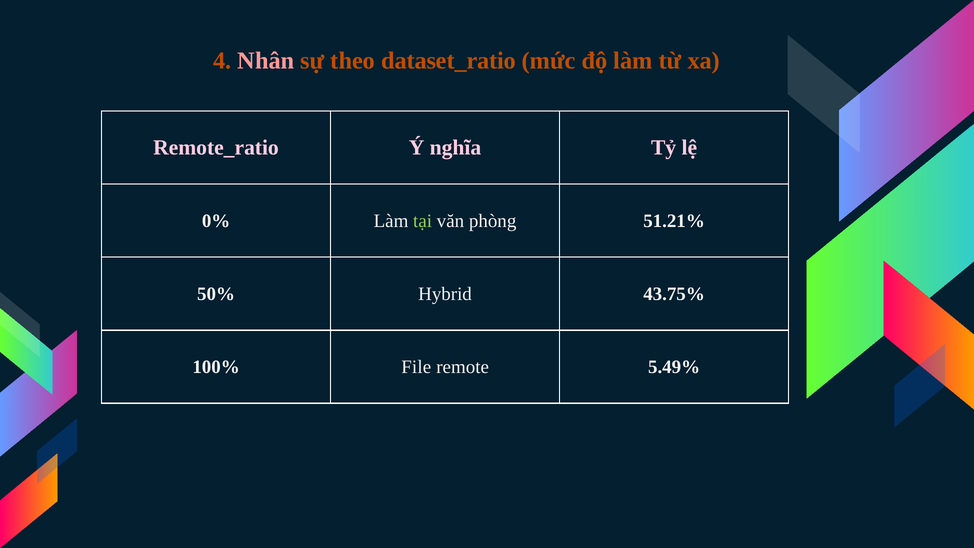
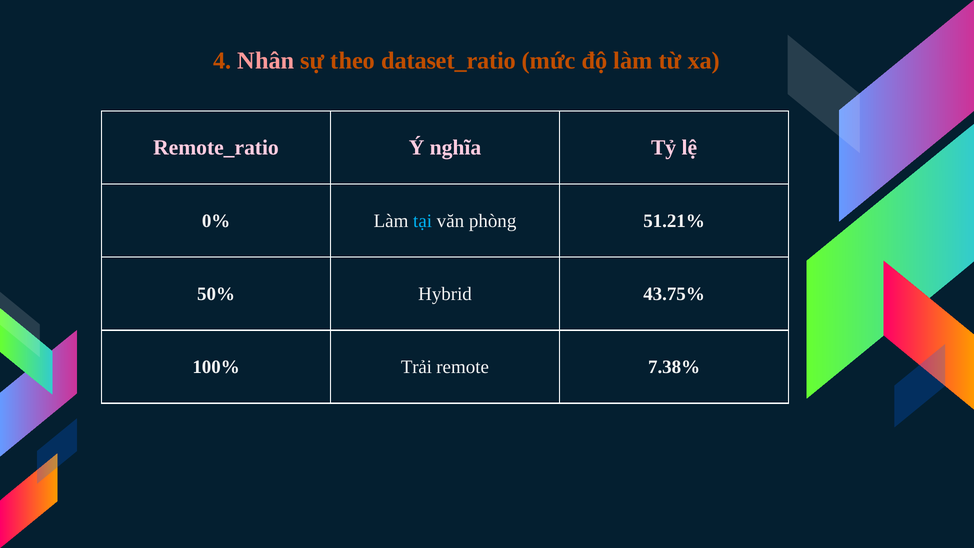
tại colour: light green -> light blue (423, 221)
File: File -> Trải (416, 367)
5.49%: 5.49% -> 7.38% (674, 367)
